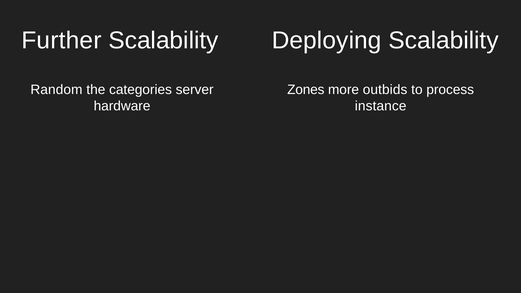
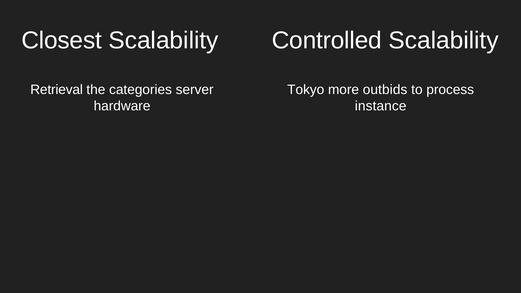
Further: Further -> Closest (62, 40)
Deploying: Deploying -> Controlled (327, 40)
Random: Random -> Retrieval (57, 90)
Zones: Zones -> Tokyo (306, 90)
